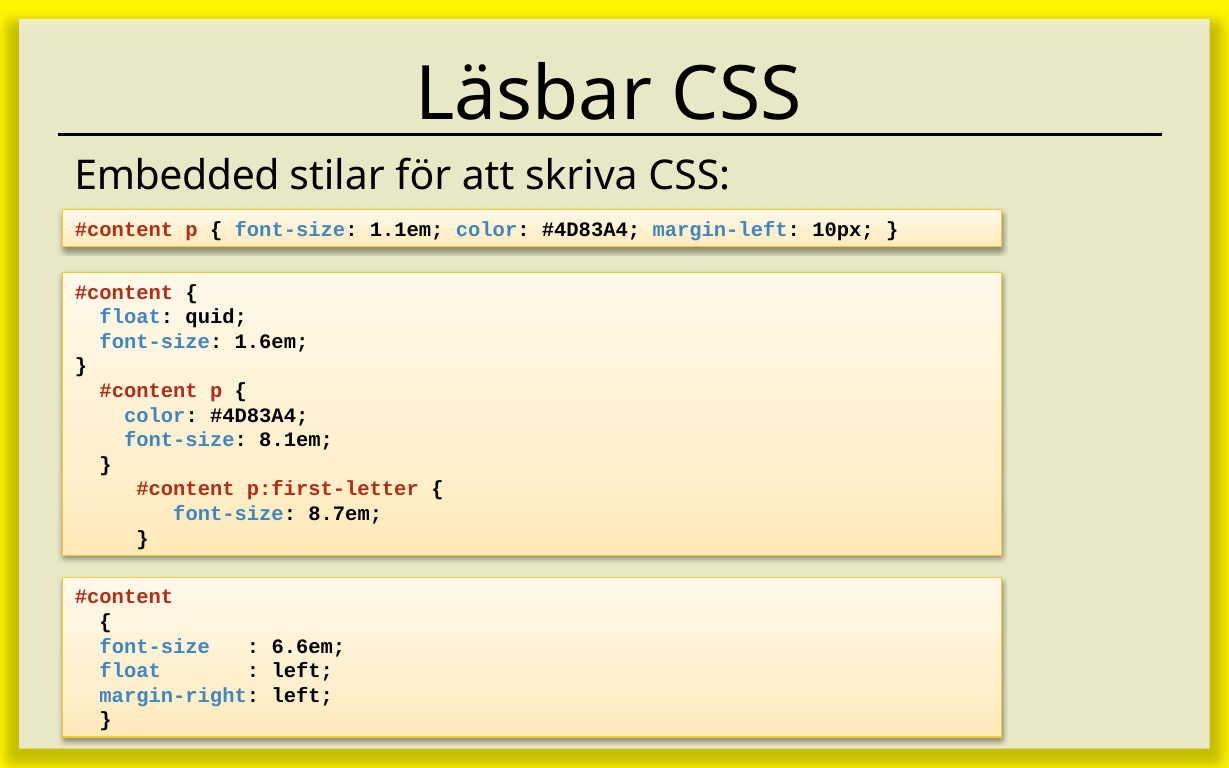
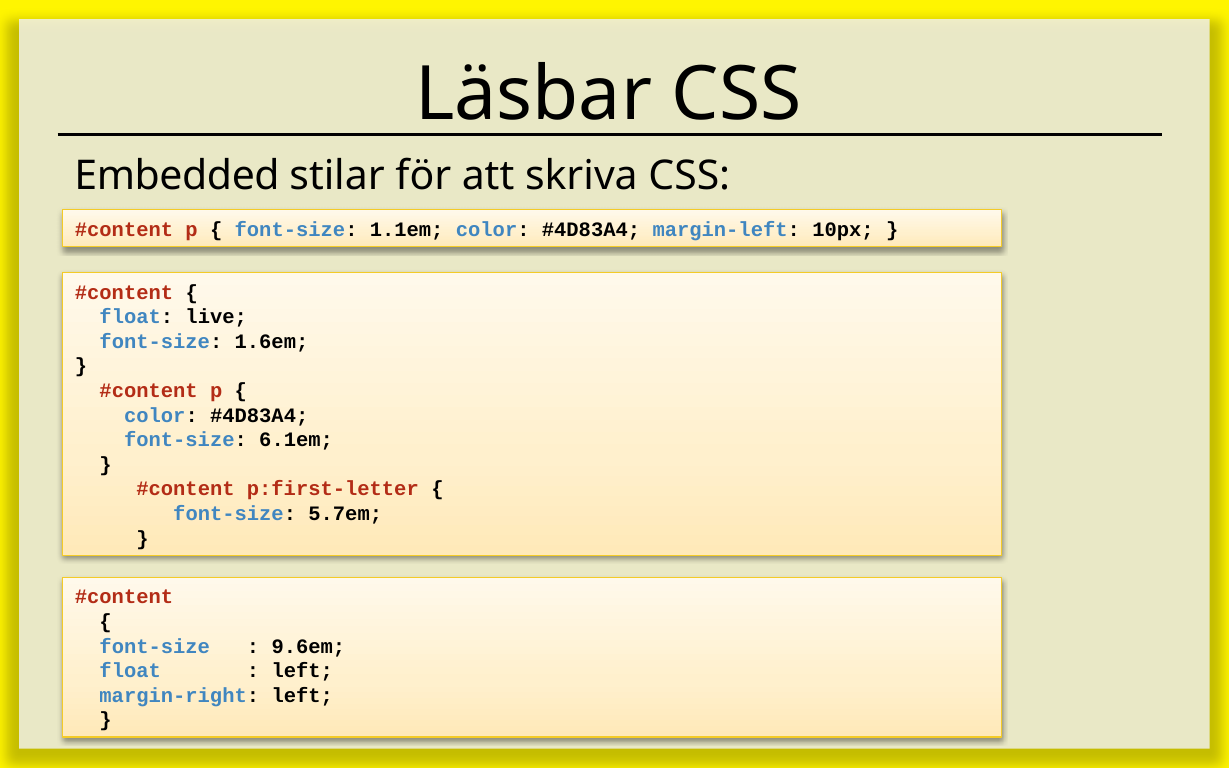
quid: quid -> live (216, 317)
8.1em: 8.1em -> 6.1em (296, 440)
8.7em: 8.7em -> 5.7em (345, 514)
6.6em: 6.6em -> 9.6em (308, 647)
